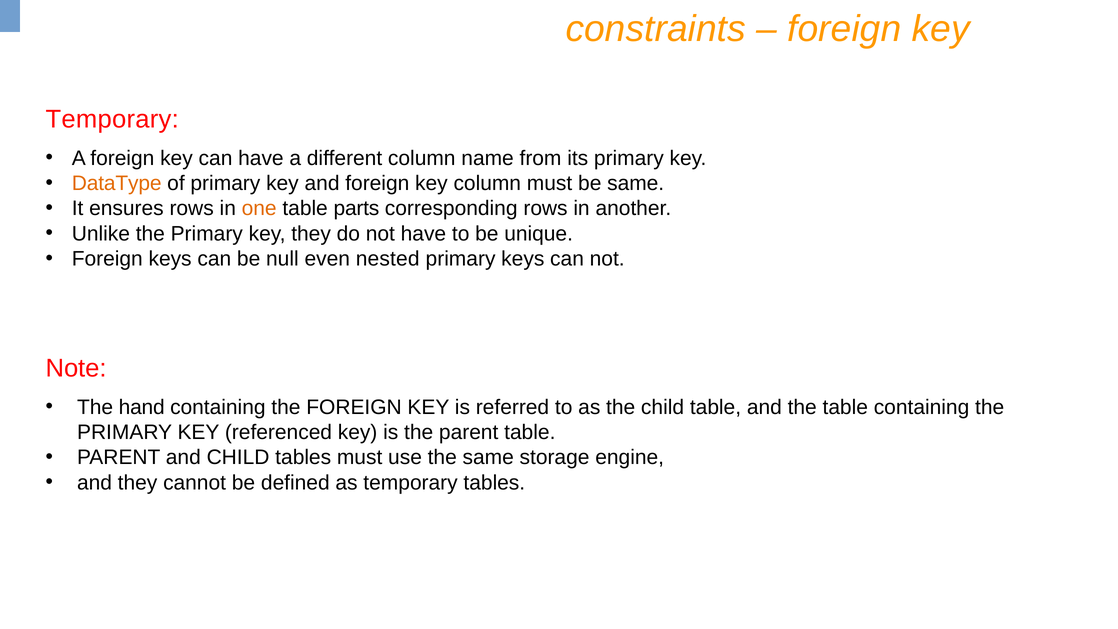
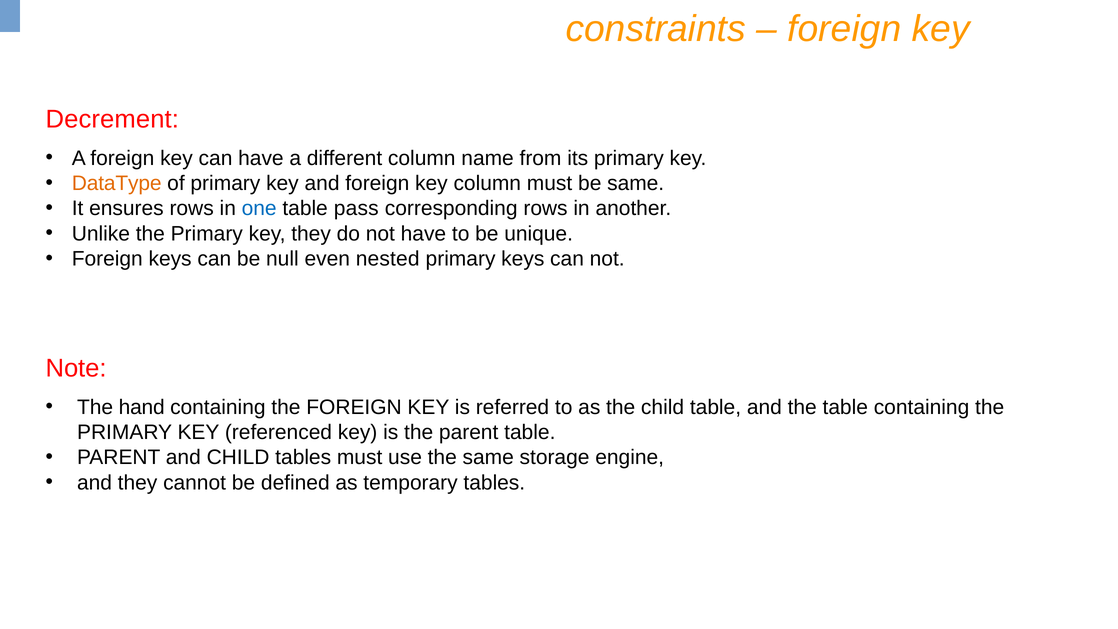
Temporary: Temporary -> Decrement (112, 119)
one colour: orange -> blue (259, 208)
parts: parts -> pass (356, 208)
